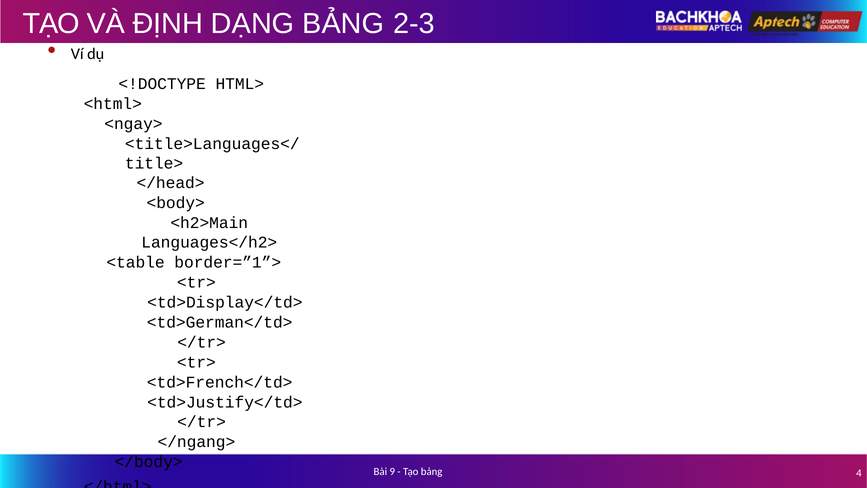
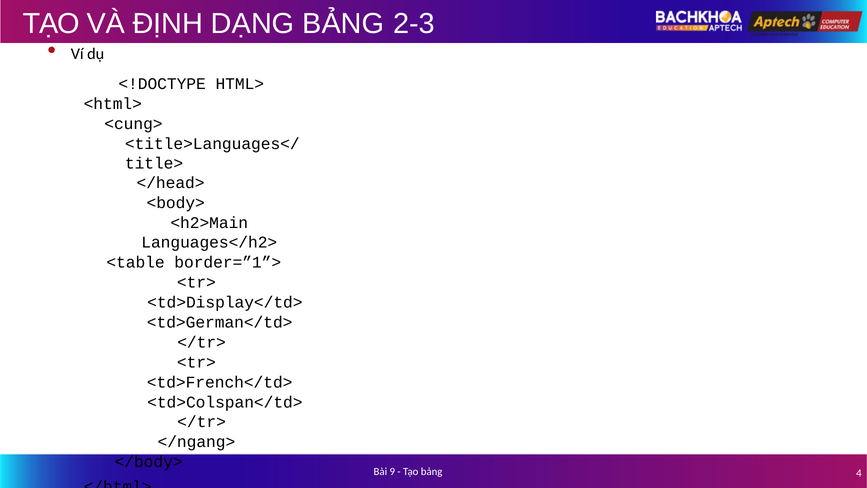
<ngay>: <ngay> -> <cung> (133, 124)
<td>Justify</td>: <td>Justify</td> -> <td>Colspan</td> (225, 402)
